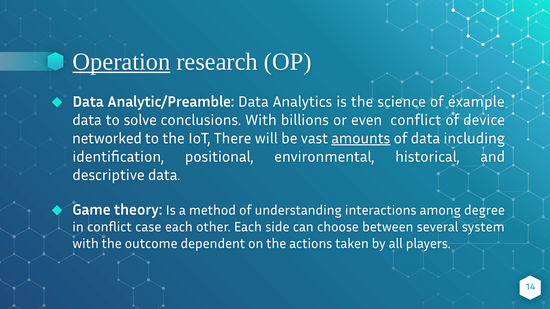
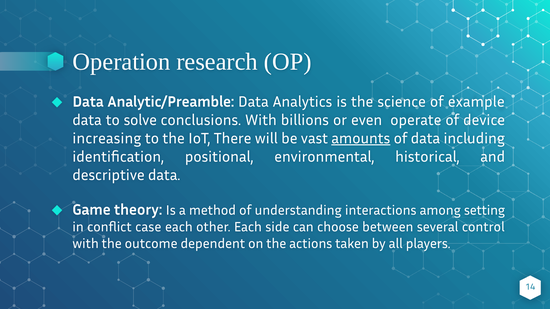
Operation underline: present -> none (122, 62)
even conflict: conflict -> operate (416, 120)
networked: networked -> increasing (107, 139)
degree: degree -> setting (485, 211)
system: system -> control (483, 227)
